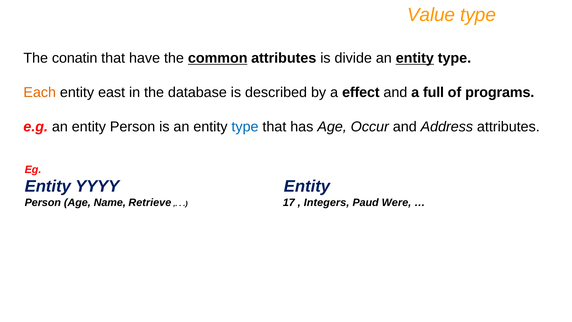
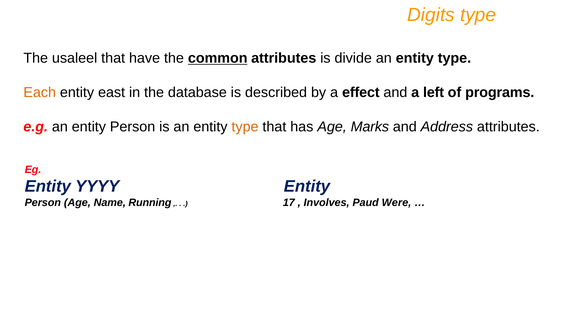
Value: Value -> Digits (431, 15)
conatin: conatin -> usaleel (75, 58)
entity underline: present -> none (415, 58)
full: full -> left (434, 92)
type colour: blue -> orange (245, 127)
Occur: Occur -> Marks (370, 127)
Retrieve: Retrieve -> Running (150, 202)
Integers: Integers -> Involves (327, 202)
